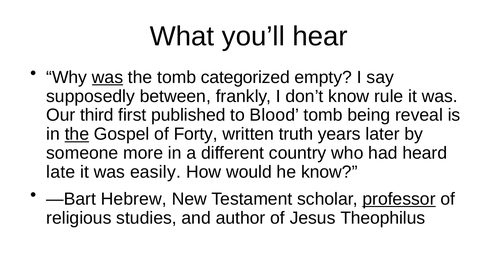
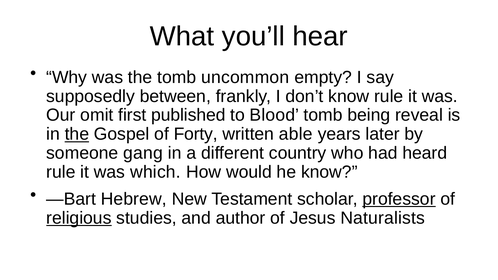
was underline: present -> none (108, 77)
categorized: categorized -> uncommon (245, 77)
third: third -> omit (97, 115)
truth: truth -> able (296, 134)
more: more -> gang (143, 153)
late: late -> rule (61, 172)
easily: easily -> which (155, 172)
religious underline: none -> present (79, 218)
Theophilus: Theophilus -> Naturalists (383, 218)
